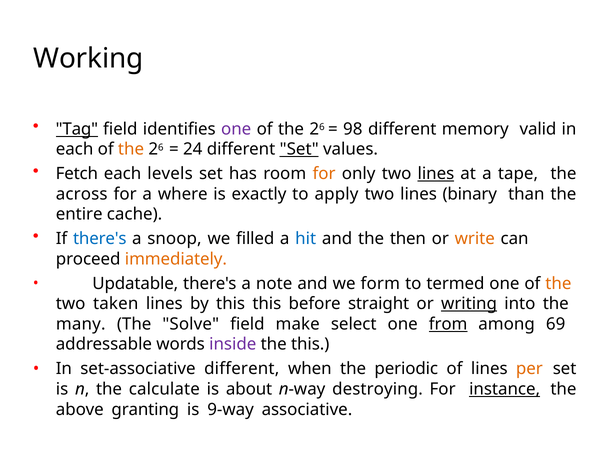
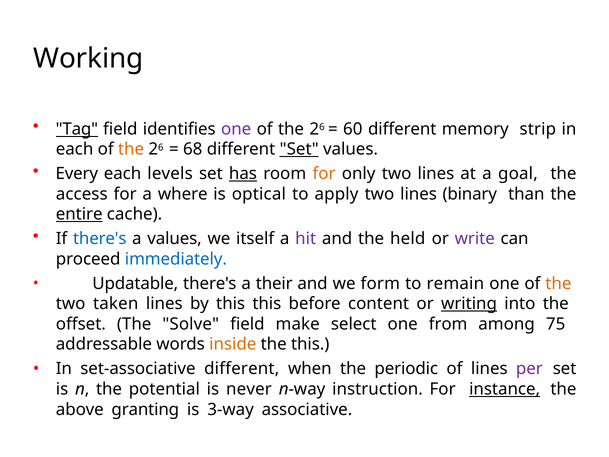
98: 98 -> 60 (353, 129)
valid: valid -> strip (538, 129)
24: 24 -> 68 (193, 149)
Fetch: Fetch -> Every (77, 174)
has underline: none -> present (243, 174)
lines underline: present -> none (436, 174)
tape: tape -> goal (518, 174)
across: across -> access (82, 194)
exactly: exactly -> optical (259, 194)
entire underline: none -> present (79, 214)
a snoop: snoop -> values (175, 239)
filled: filled -> itself (255, 239)
hit colour: blue -> purple (306, 239)
then: then -> held (408, 239)
write colour: orange -> purple (475, 239)
immediately colour: orange -> blue (176, 259)
note: note -> their (274, 283)
termed: termed -> remain (455, 283)
straight: straight -> content (379, 304)
many: many -> offset (81, 324)
from underline: present -> none (448, 324)
69: 69 -> 75 (556, 324)
inside colour: purple -> orange (233, 344)
per colour: orange -> purple (529, 369)
calculate: calculate -> potential (164, 389)
about: about -> never (249, 389)
destroying: destroying -> instruction (378, 389)
9-way: 9-way -> 3-way (231, 409)
